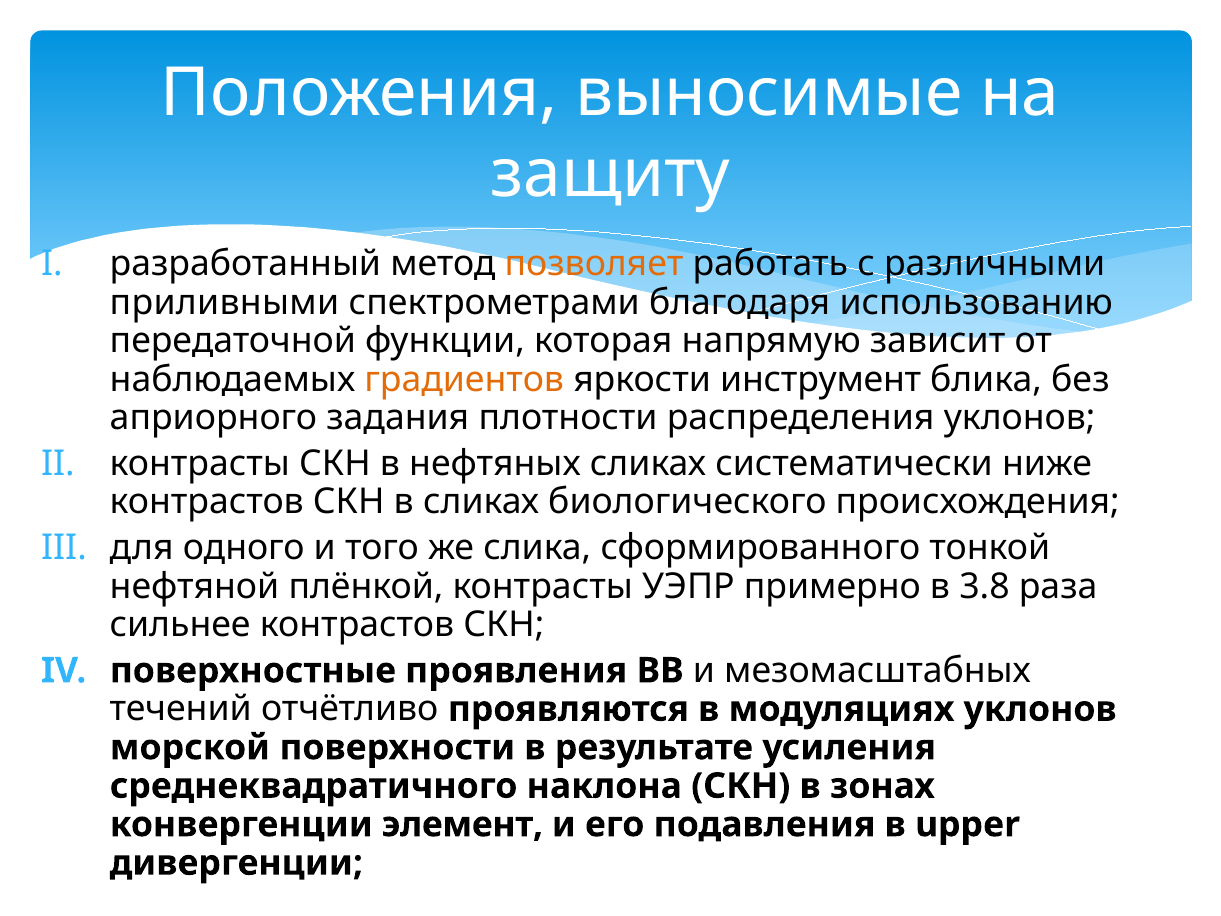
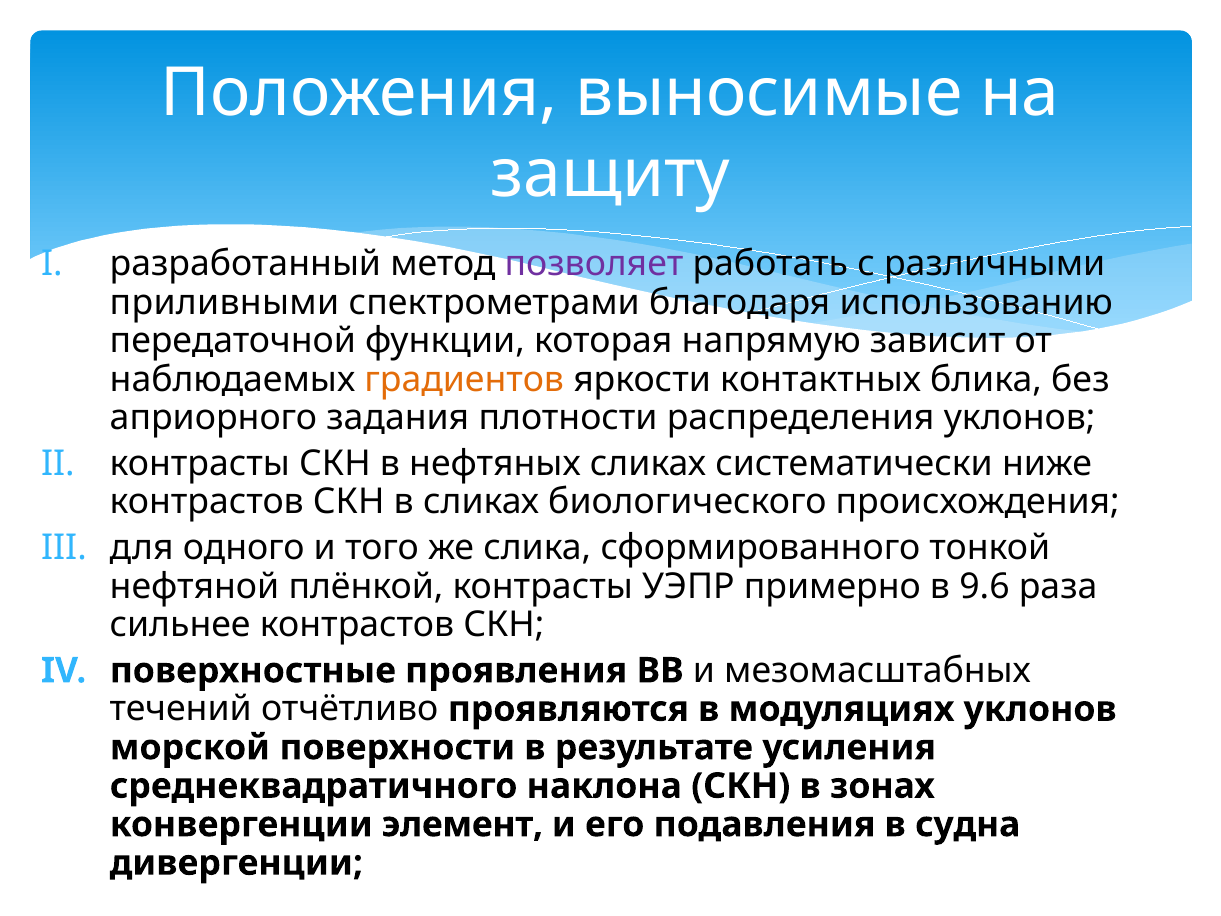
позволяет colour: orange -> purple (594, 264)
инструмент: инструмент -> контактных (821, 379)
3.8: 3.8 -> 9.6 (985, 586)
upper: upper -> судна (968, 824)
